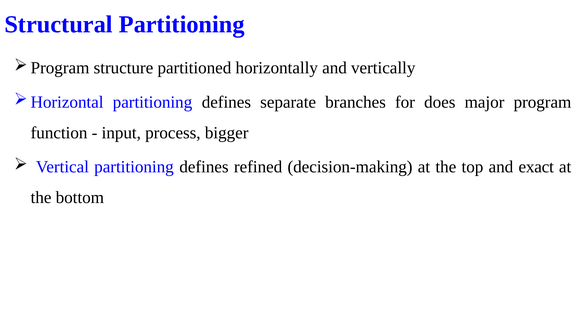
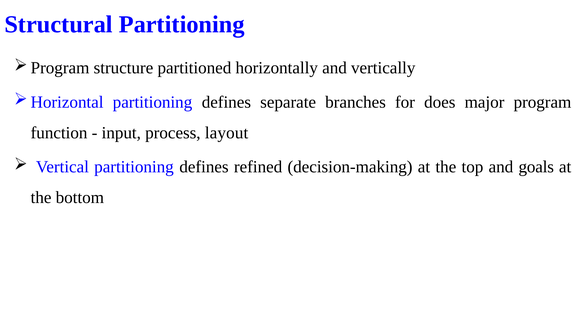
bigger: bigger -> layout (227, 133)
exact: exact -> goals (536, 167)
